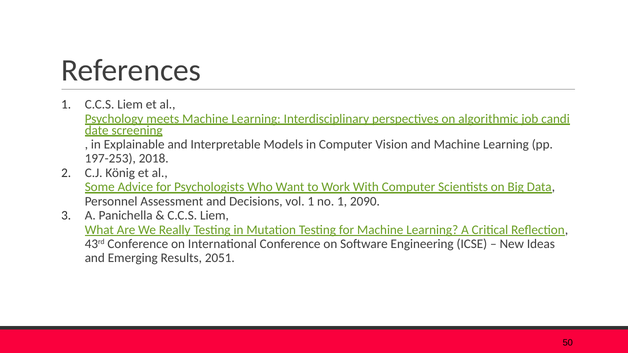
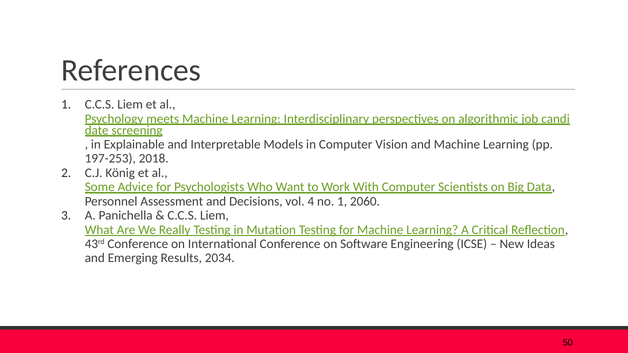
vol 1: 1 -> 4 (311, 201)
2090: 2090 -> 2060 (365, 201)
2051: 2051 -> 2034 (220, 258)
